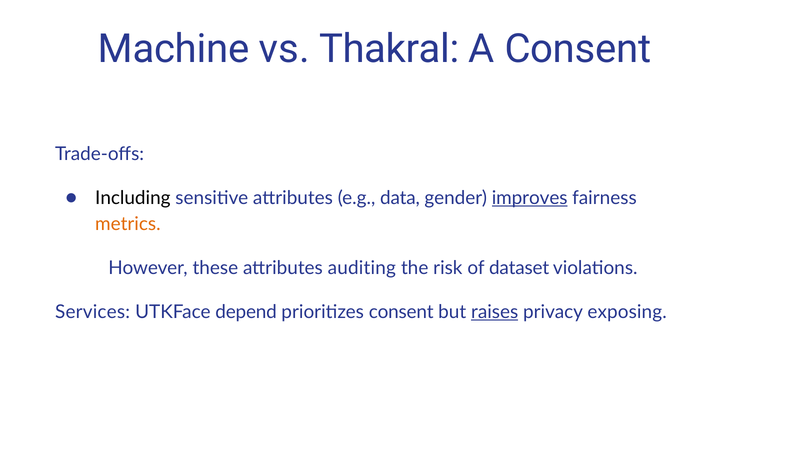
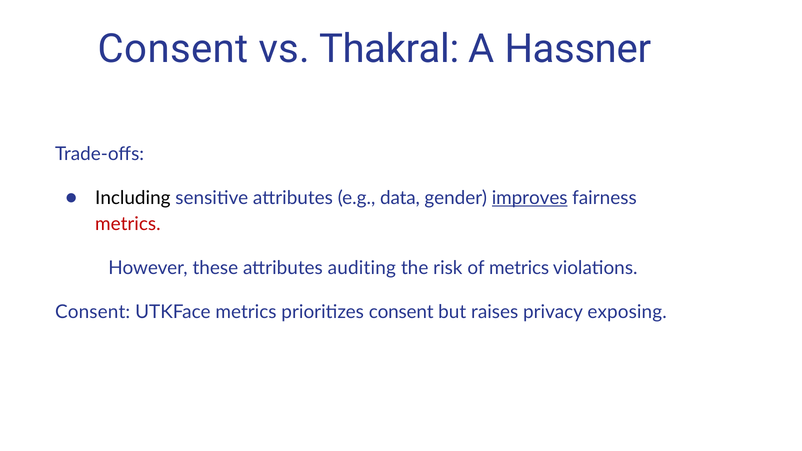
Machine: Machine -> Consent (173, 49)
A Consent: Consent -> Hassner (578, 49)
metrics colour: orange -> red (128, 224)
of dataset: dataset -> metrics (519, 268)
Services: Services -> Consent (93, 312)
UTKFace depend: depend -> metrics (246, 312)
raises underline: present -> none (495, 312)
